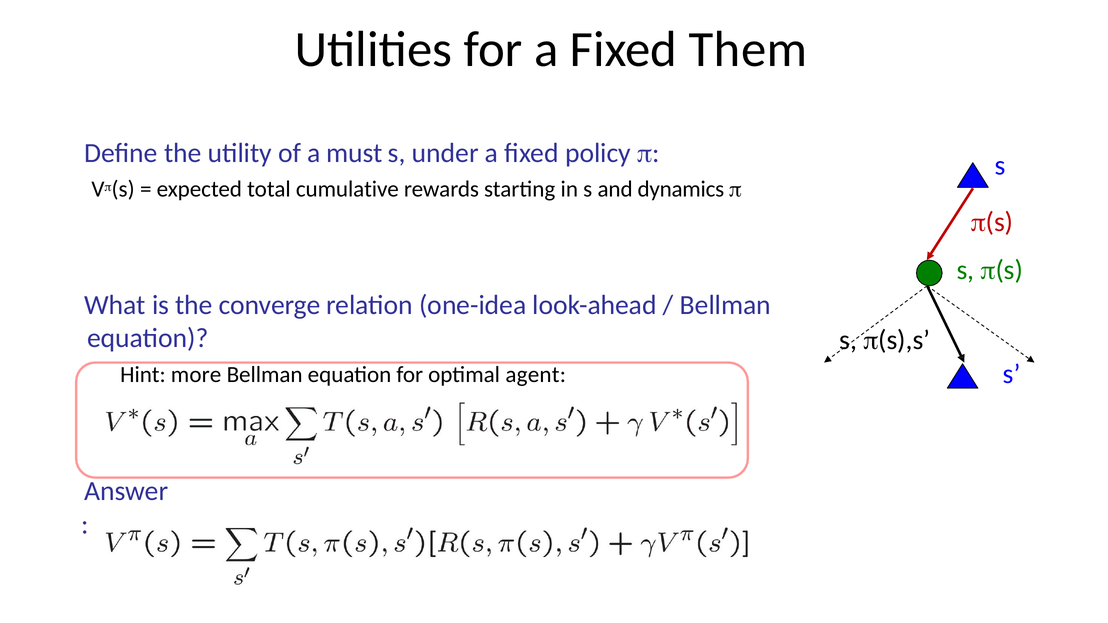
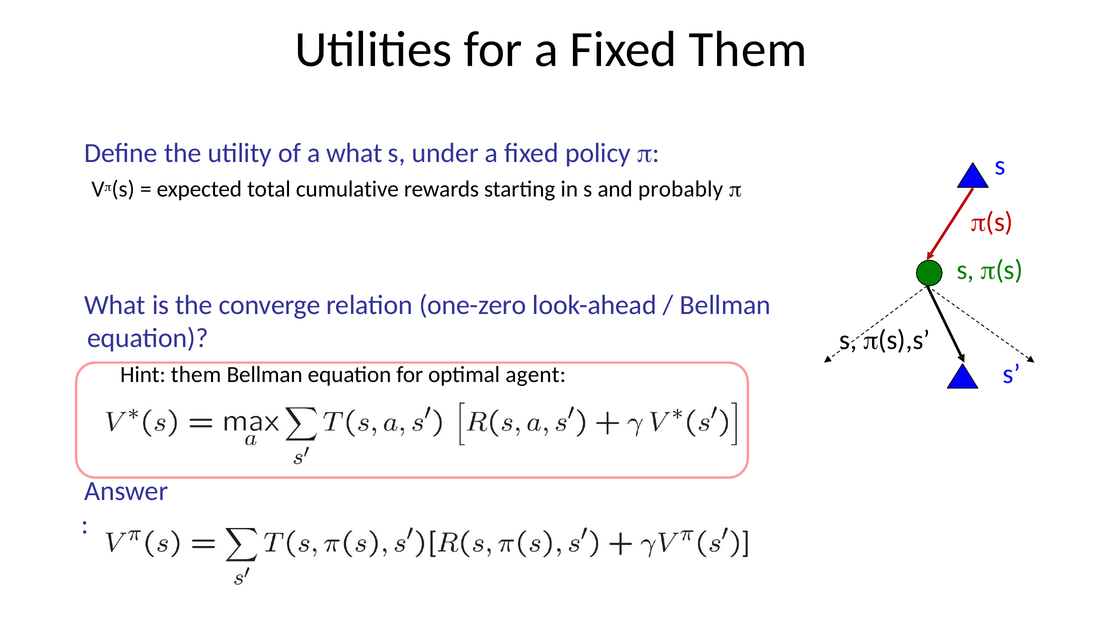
must: must -> what (354, 153)
dynamics: dynamics -> probably (681, 189)
one-idea: one-idea -> one-zero (473, 305)
more: more -> them (196, 375)
